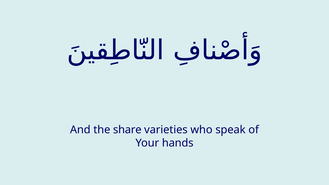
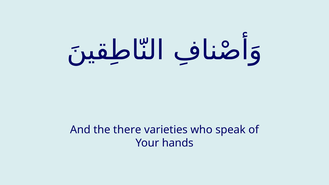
share: share -> there (127, 130)
